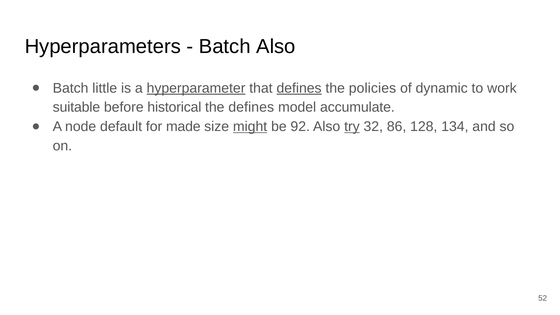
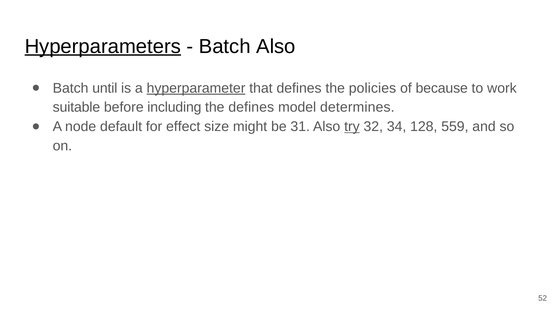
Hyperparameters underline: none -> present (103, 46)
little: little -> until (105, 88)
defines underline: present -> none (299, 88)
dynamic: dynamic -> because (442, 88)
historical: historical -> including (174, 107)
accumulate: accumulate -> determines (357, 107)
made: made -> effect (183, 127)
might underline: present -> none (250, 127)
92: 92 -> 31 (300, 127)
86: 86 -> 34 (397, 127)
134: 134 -> 559 (455, 127)
